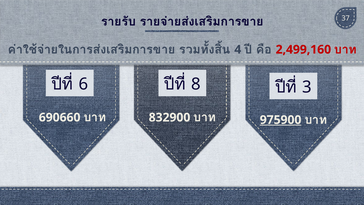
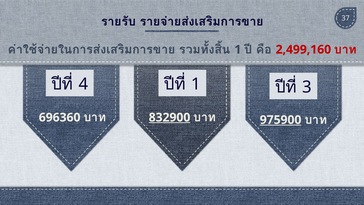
4: 4 -> 1 (238, 49)
6: 6 -> 4 (83, 84)
8: 8 -> 1 (196, 84)
690660: 690660 -> 696360 (60, 117)
832900 underline: none -> present (170, 117)
